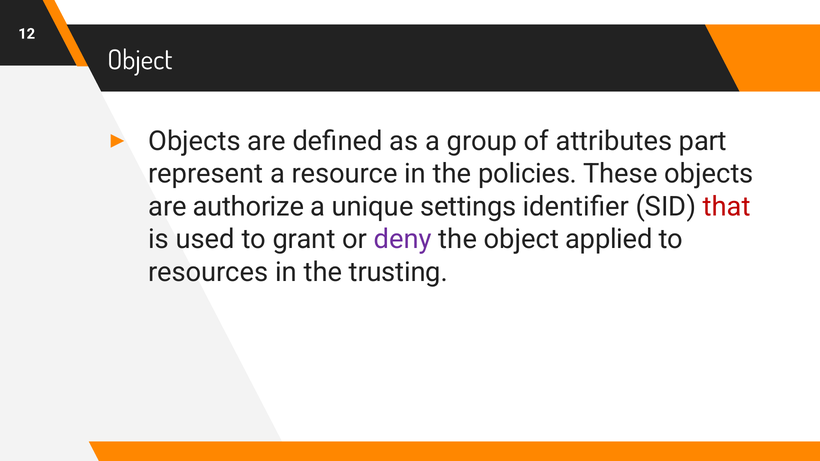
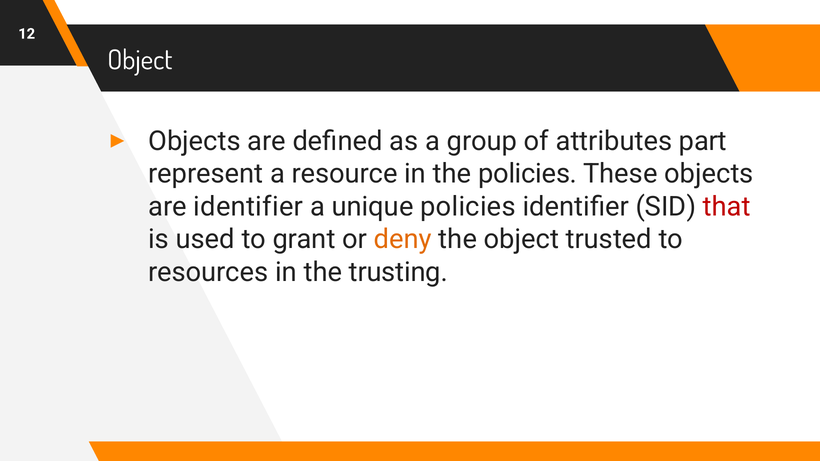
are authorize: authorize -> identifier (248, 207)
unique settings: settings -> policies (468, 207)
deny colour: purple -> orange (403, 239)
applied: applied -> trusted (609, 239)
